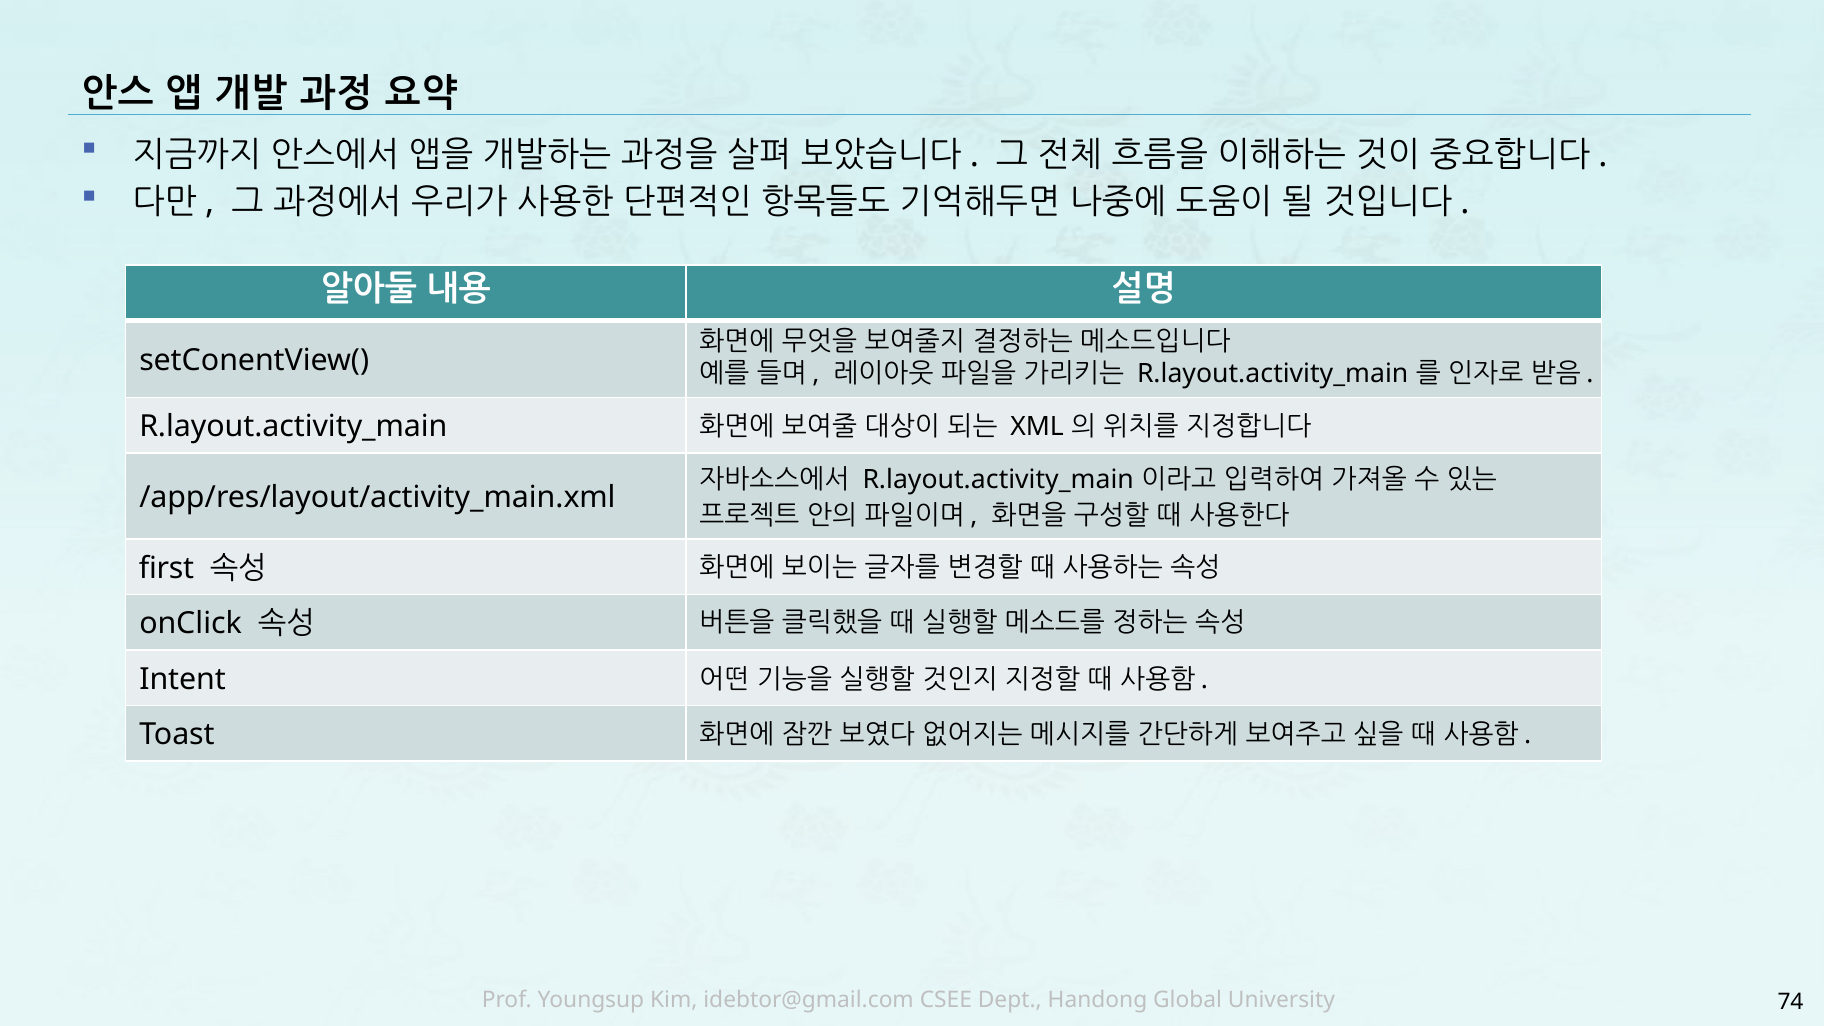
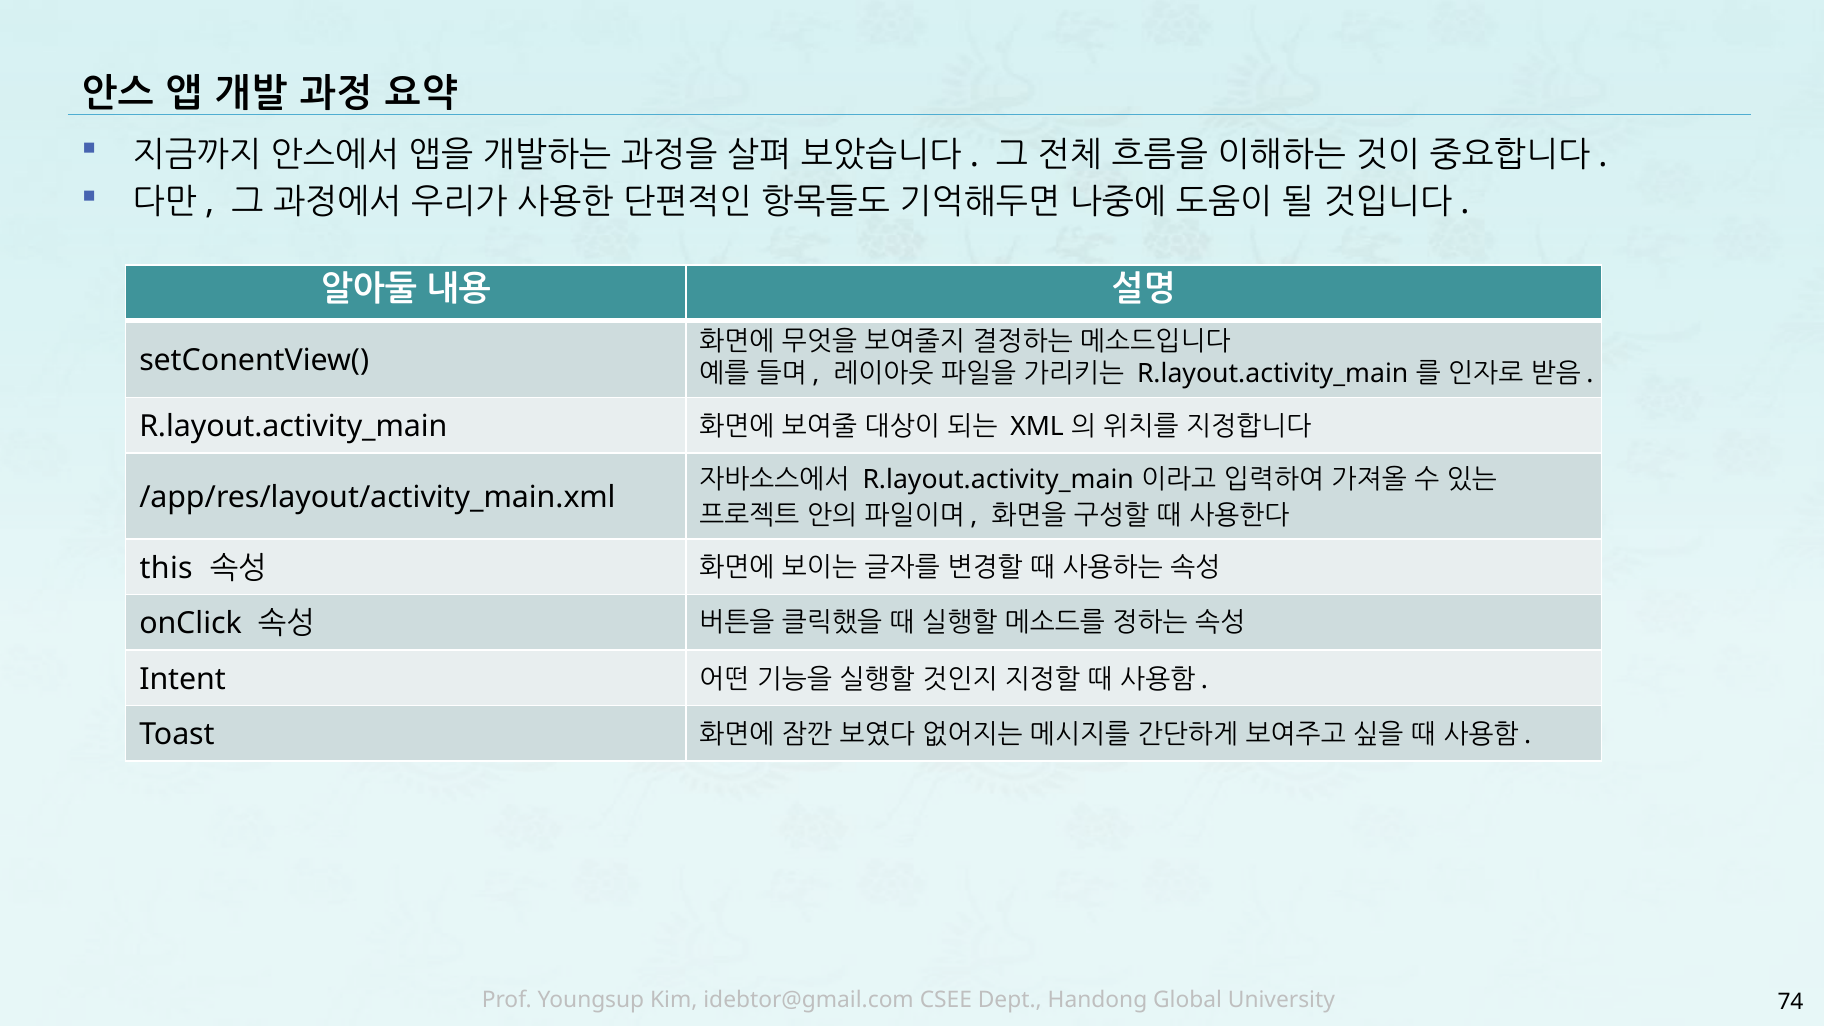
first: first -> this (166, 568)
